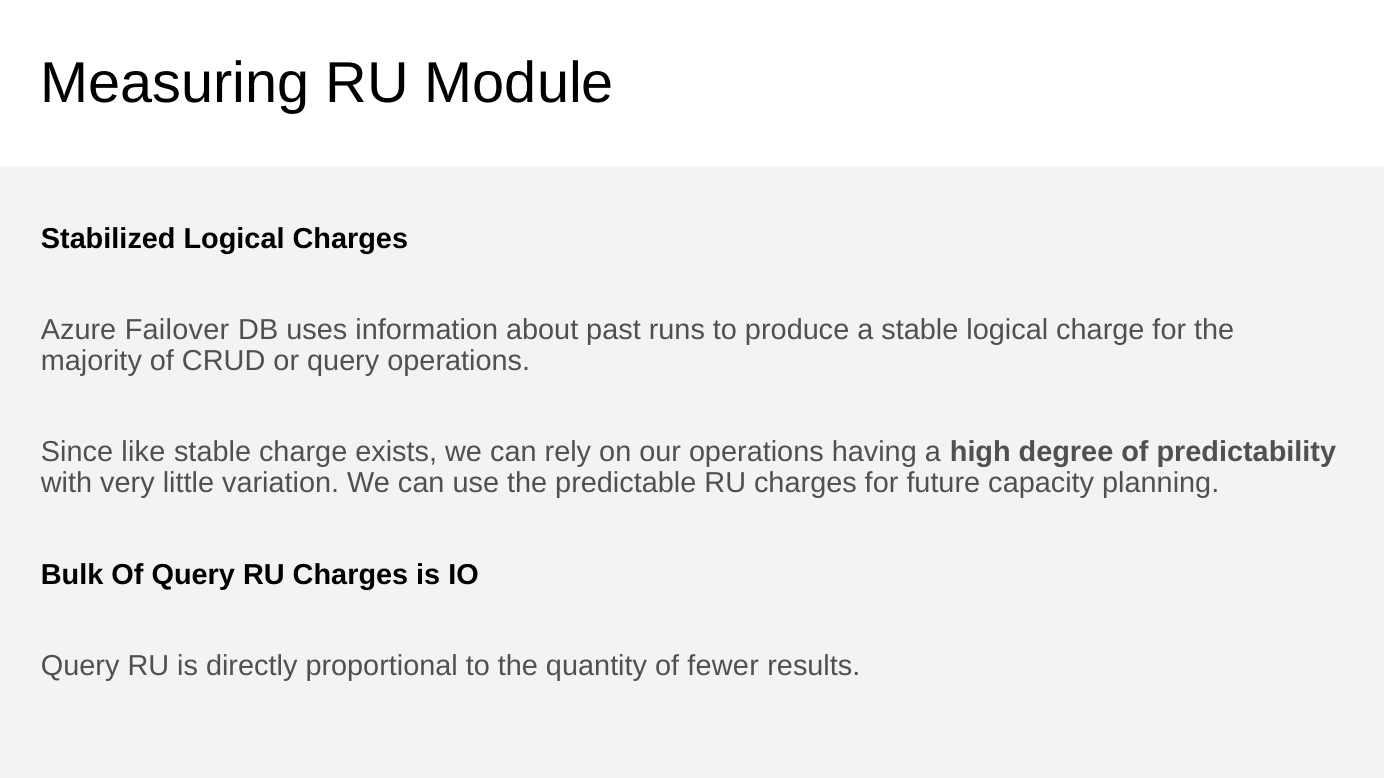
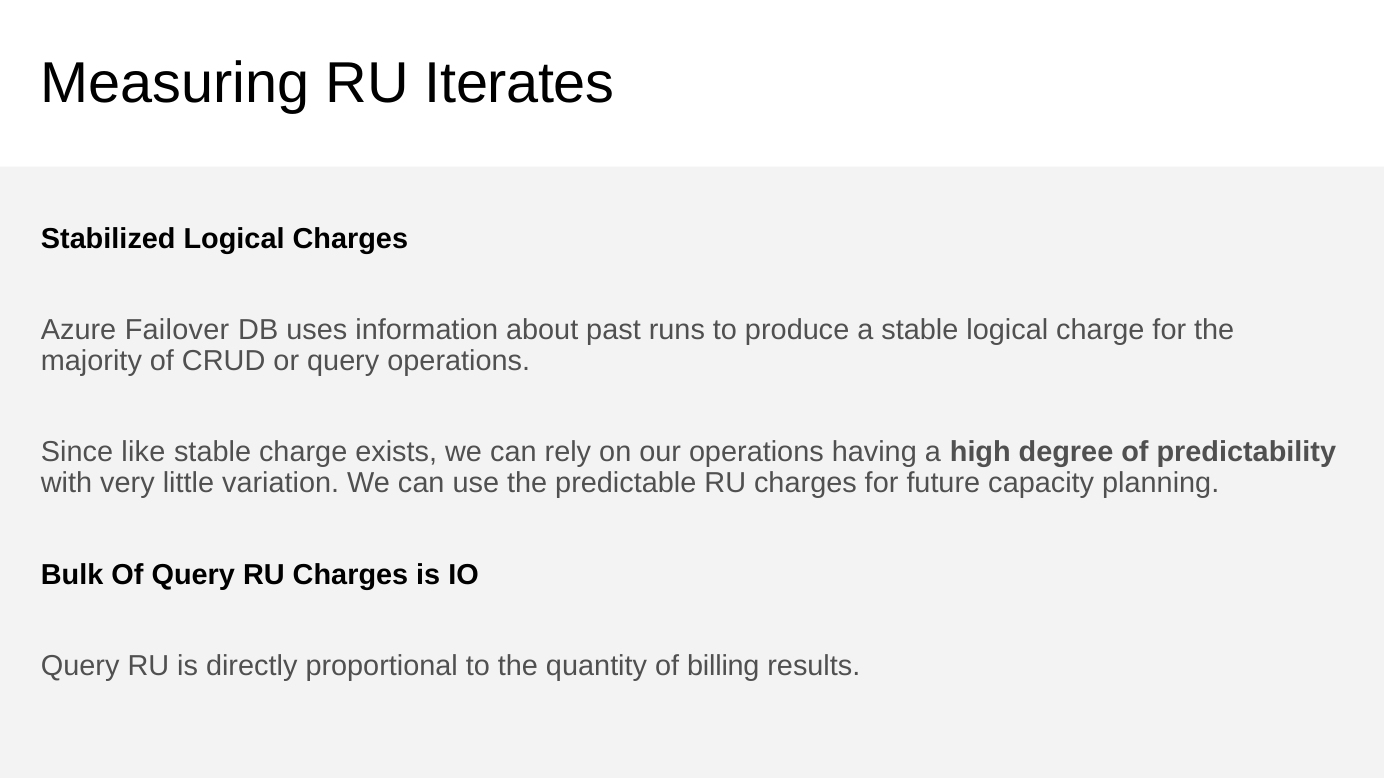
Module: Module -> Iterates (520, 84)
fewer: fewer -> billing (723, 666)
